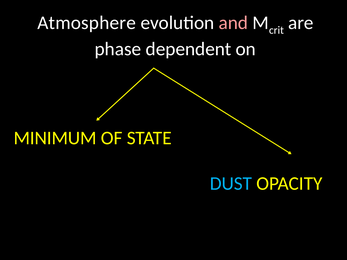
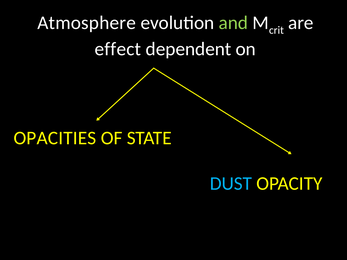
and colour: pink -> light green (233, 23)
phase: phase -> effect (118, 49)
MINIMUM: MINIMUM -> OPACITIES (55, 138)
